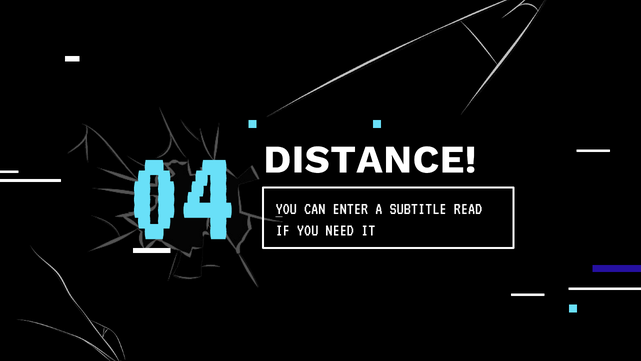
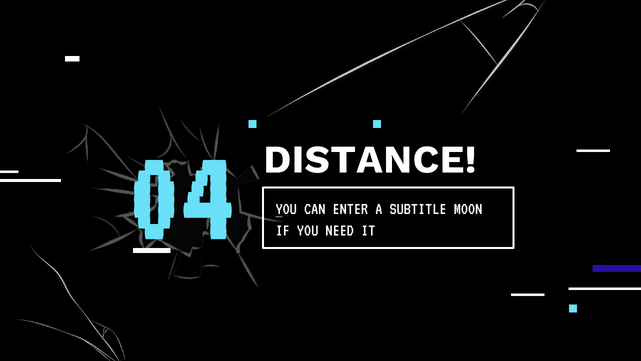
READ: READ -> MOON (468, 208)
